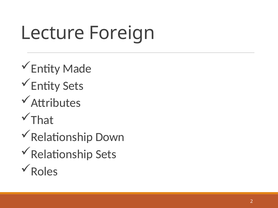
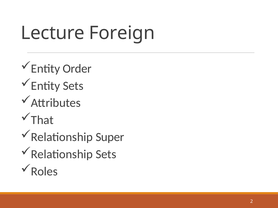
Made: Made -> Order (77, 69)
Down: Down -> Super (110, 137)
